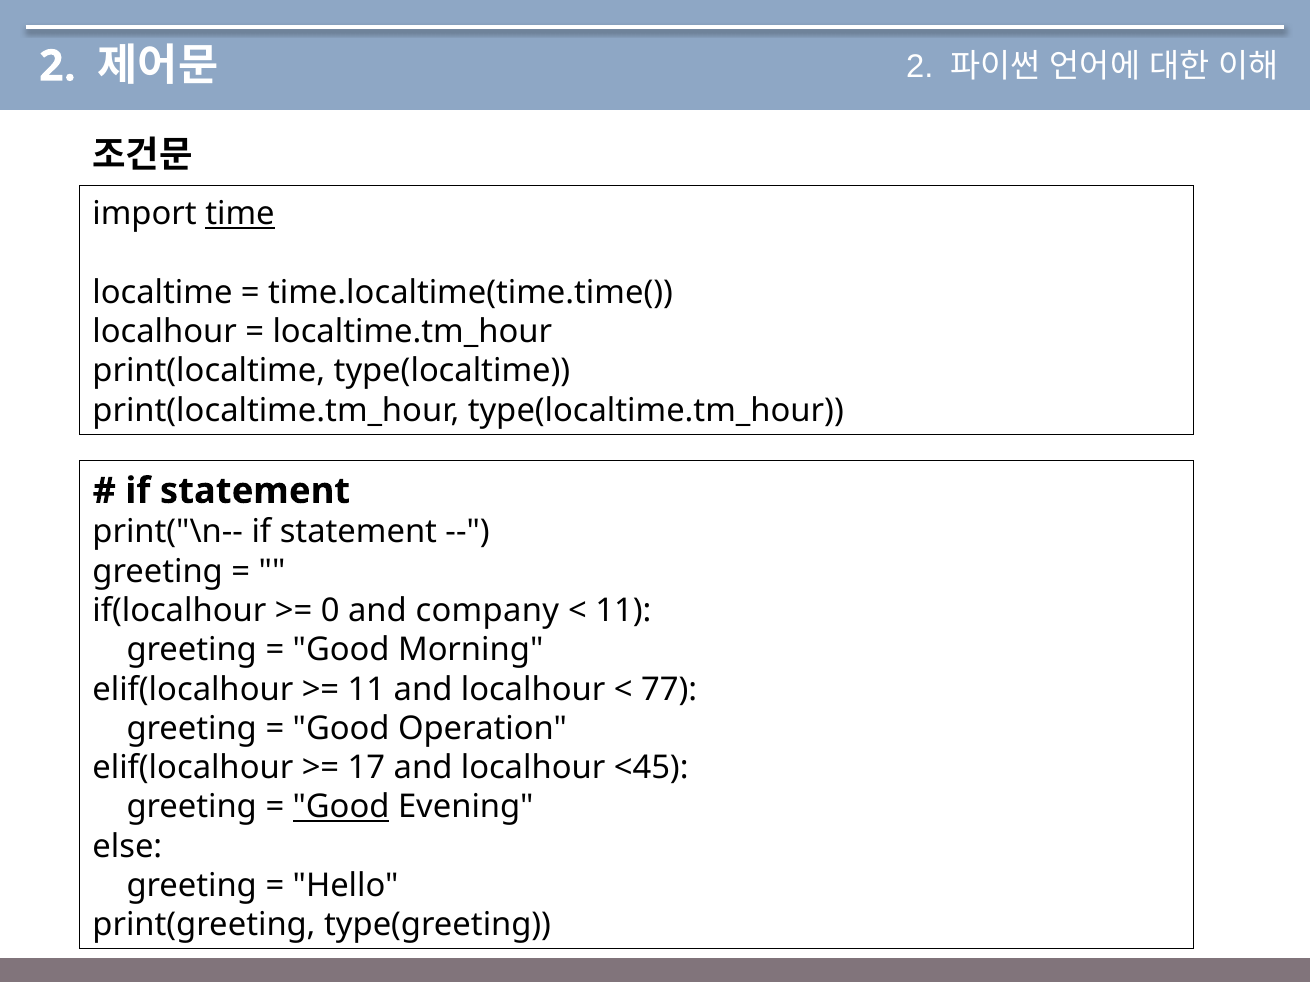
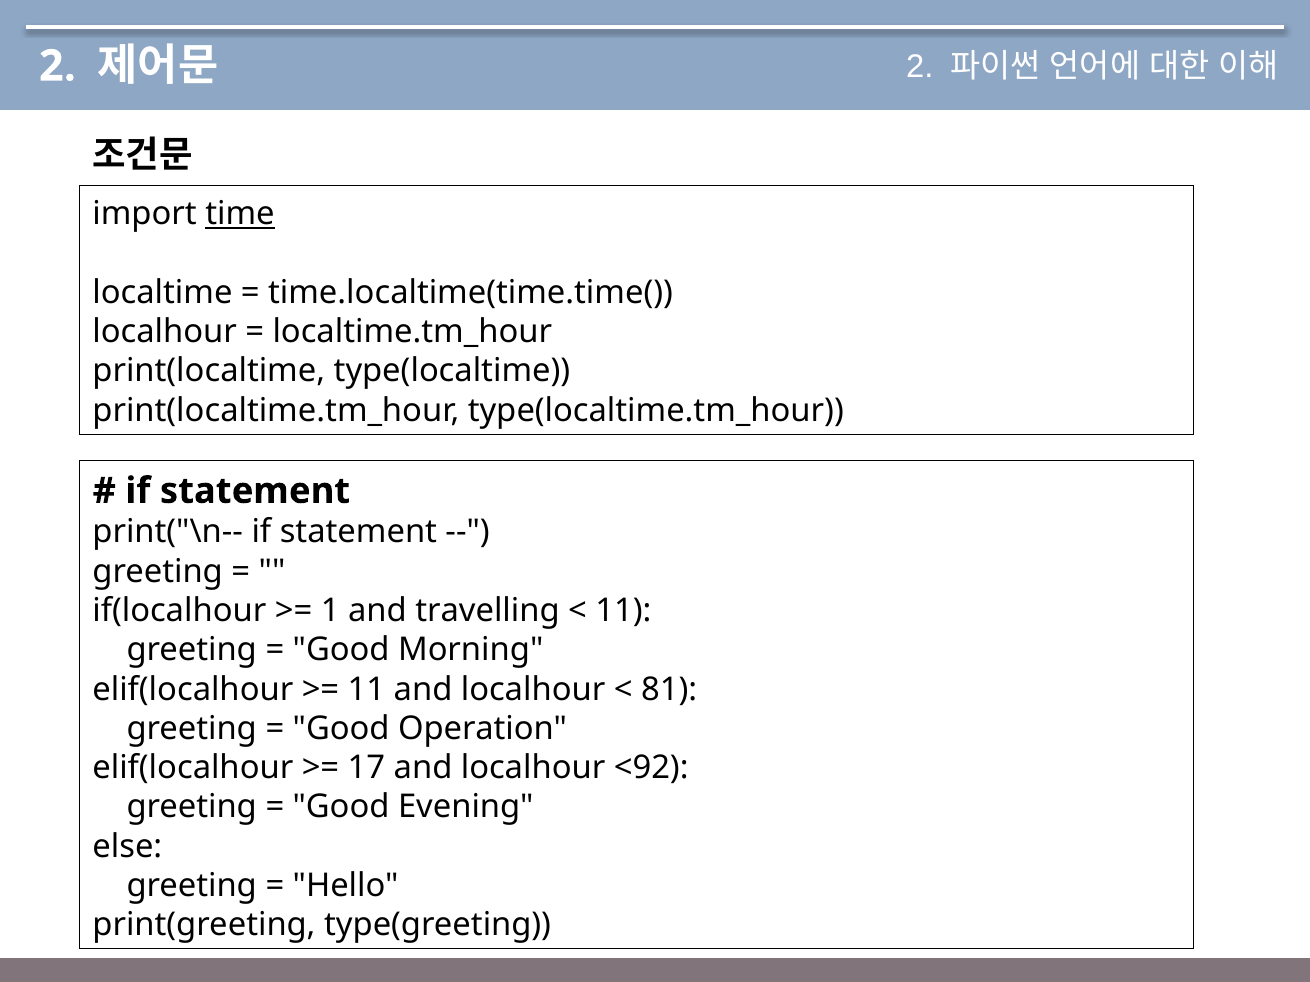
0: 0 -> 1 (330, 611)
company: company -> travelling (487, 611)
77: 77 -> 81 (669, 690)
<45: <45 -> <92 (651, 768)
Good underline: present -> none (341, 807)
